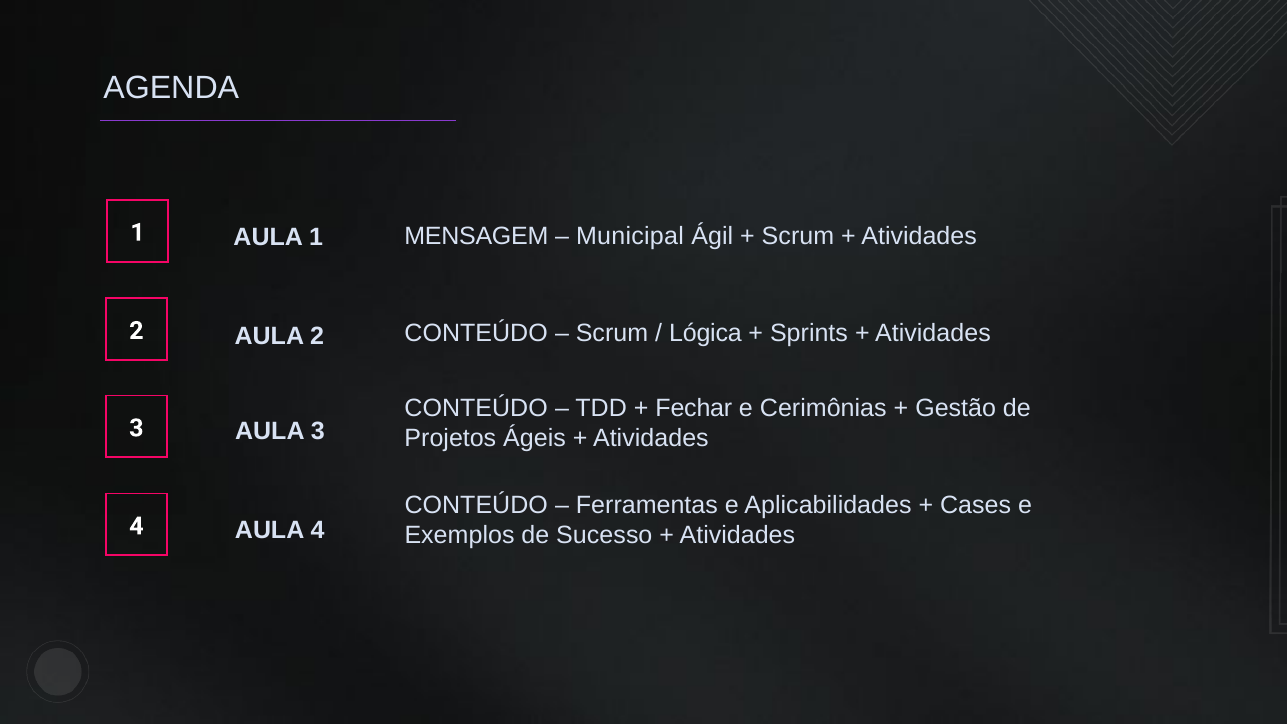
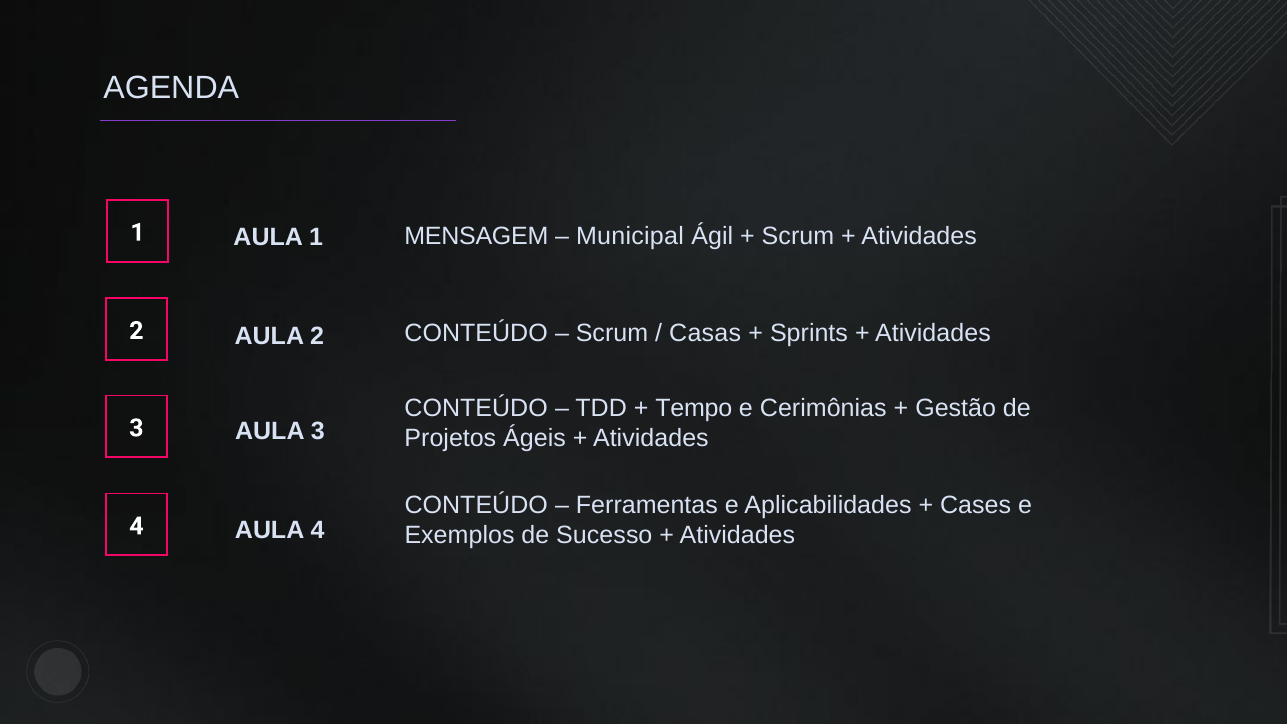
Lógica: Lógica -> Casas (705, 333)
Fechar: Fechar -> Tempo (694, 408)
